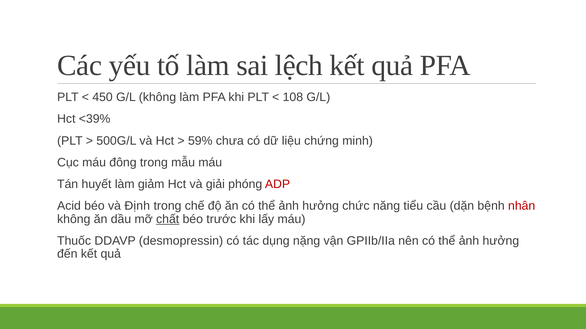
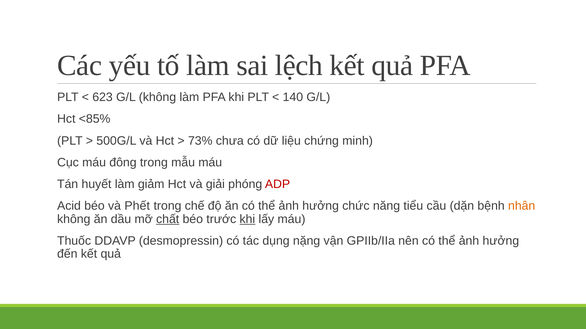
450: 450 -> 623 (103, 97)
108: 108 -> 140 (293, 97)
<39%: <39% -> <85% (95, 119)
59%: 59% -> 73% (200, 141)
Định: Định -> Phết (137, 206)
nhân colour: red -> orange (522, 206)
khi underline: none -> present (247, 219)
